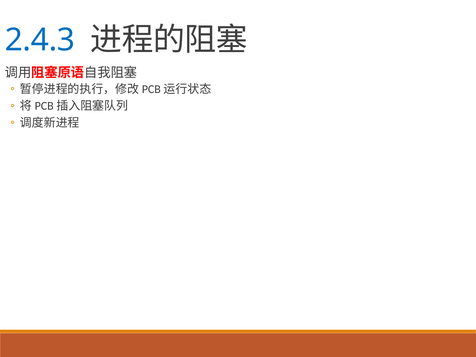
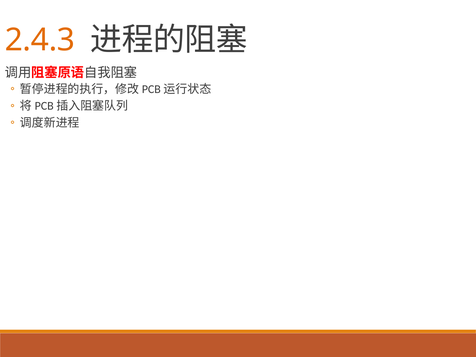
2.4.3 colour: blue -> orange (40, 40)
